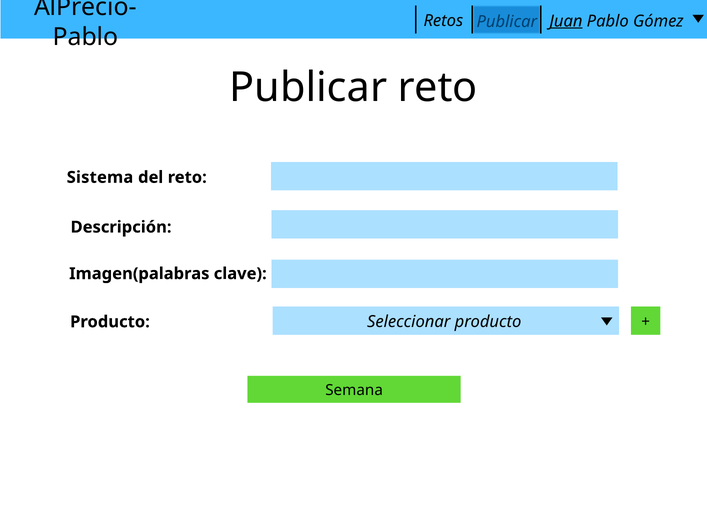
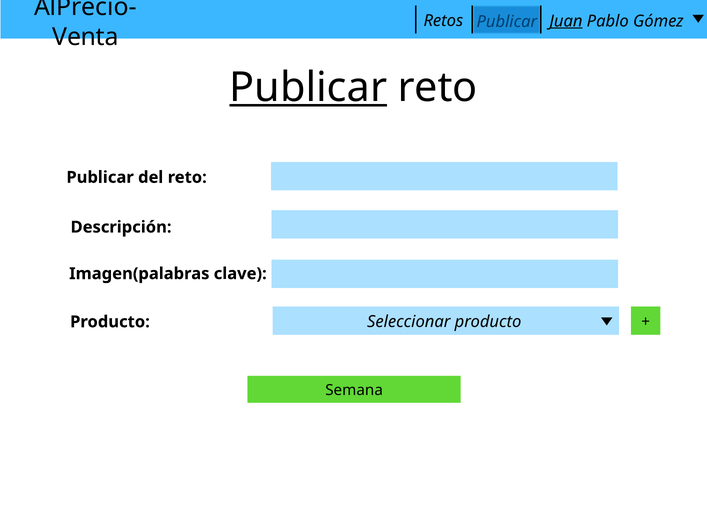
Pablo: Pablo -> Venta (85, 37)
Publicar underline: none -> present (308, 88)
Sistema: Sistema -> Publicar (100, 177)
